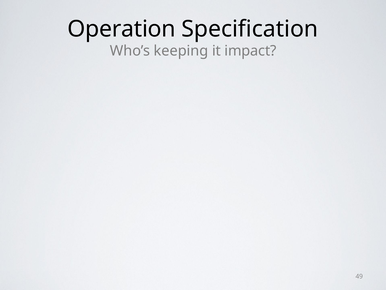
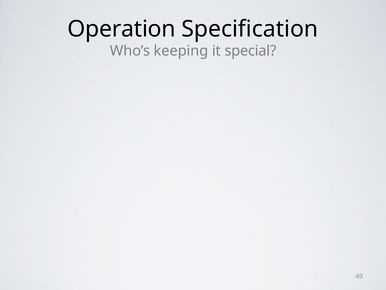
impact: impact -> special (250, 51)
